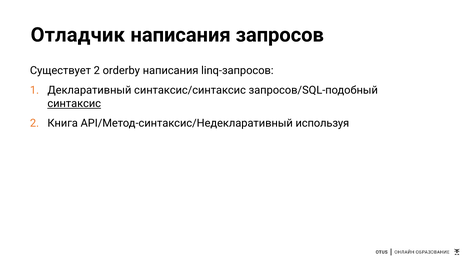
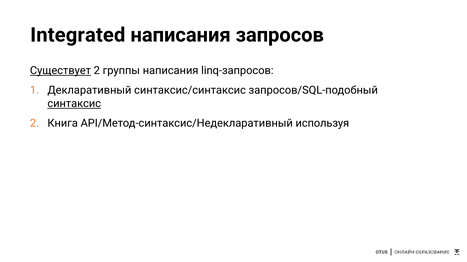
Отладчик: Отладчик -> Integrated (78, 35)
Существует underline: none -> present (60, 71)
orderby: orderby -> группы (121, 71)
